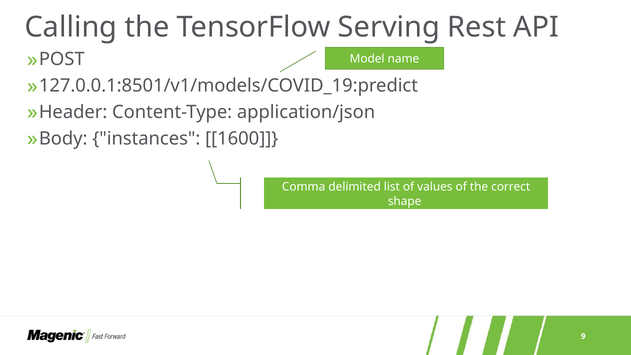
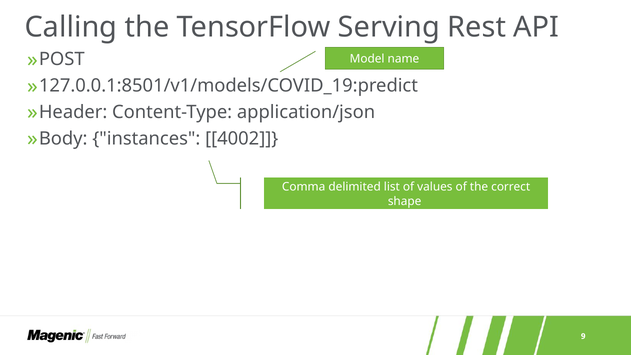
1600: 1600 -> 4002 (242, 139)
